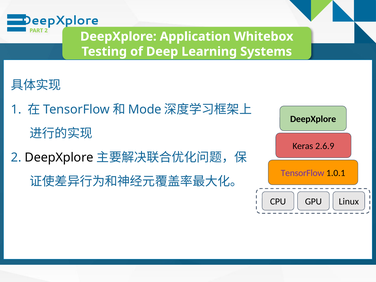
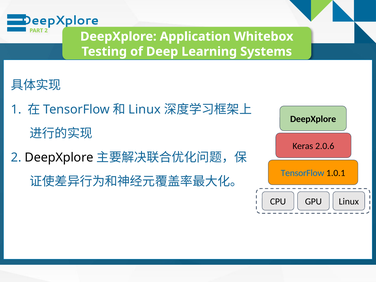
Mode: Mode -> Linux (145, 109)
2.6.9: 2.6.9 -> 2.0.6 (325, 146)
TensorFlow colour: purple -> blue (303, 173)
